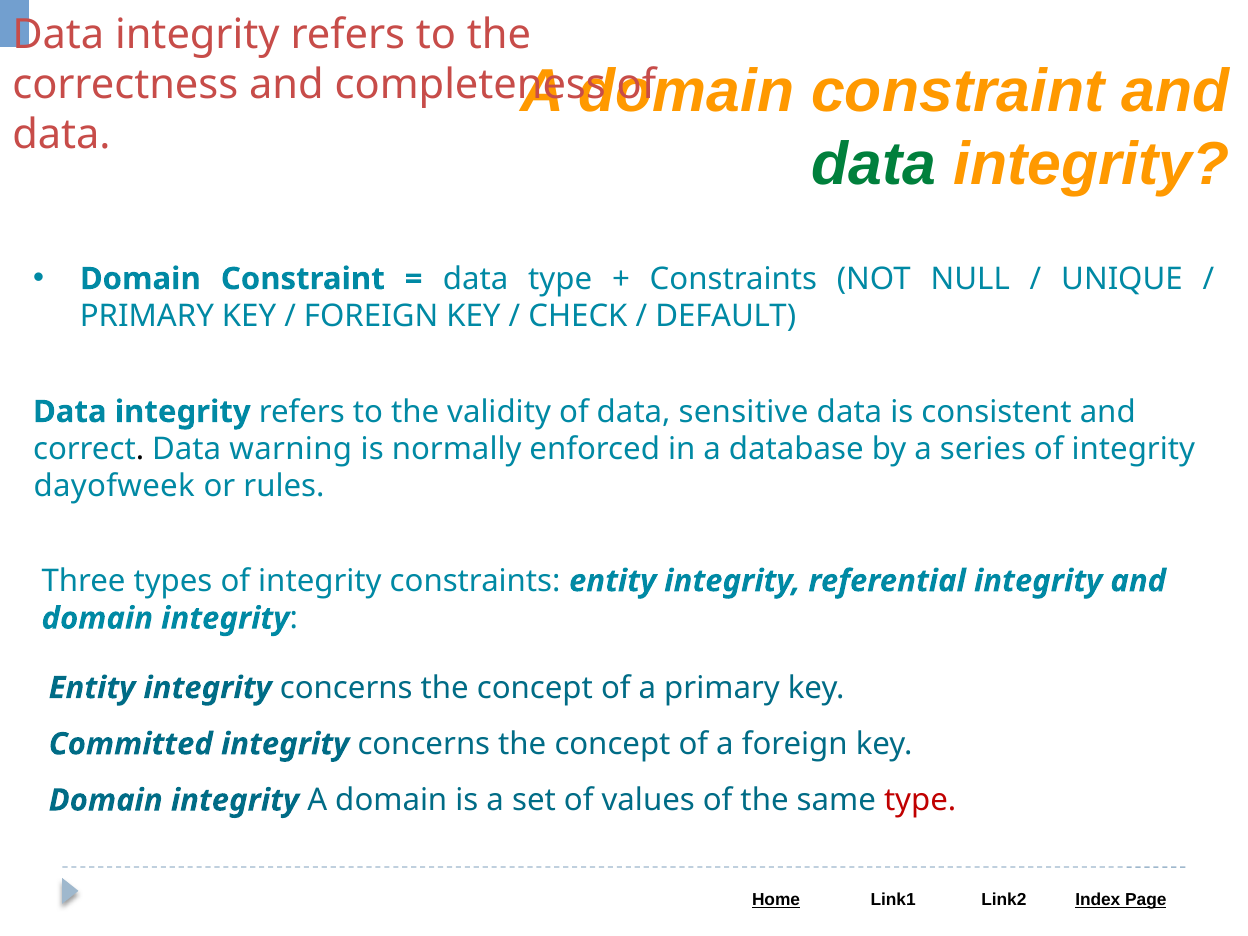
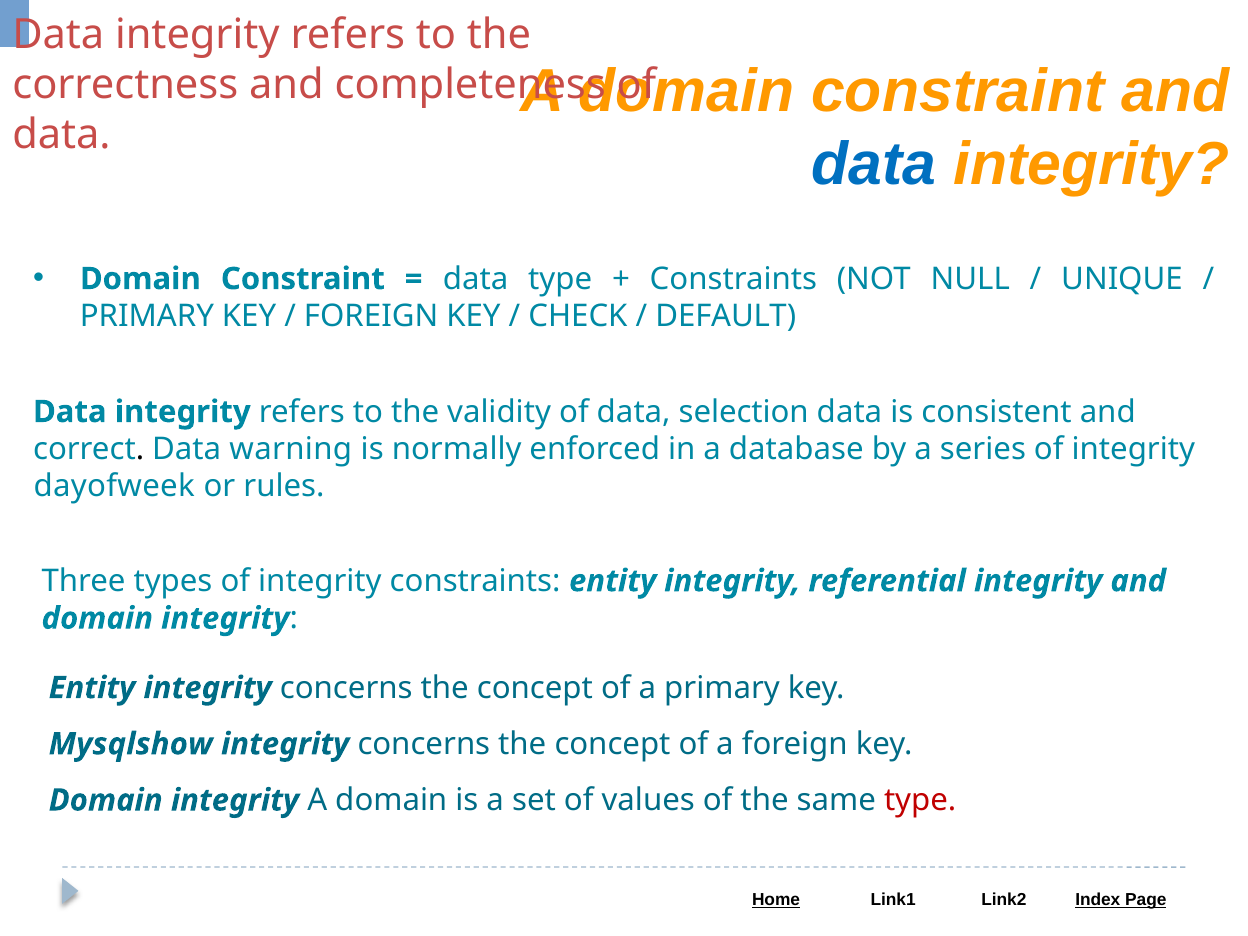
data colour: green -> blue (874, 165)
sensitive: sensitive -> selection (744, 412)
Committed: Committed -> Mysqlshow (131, 744)
